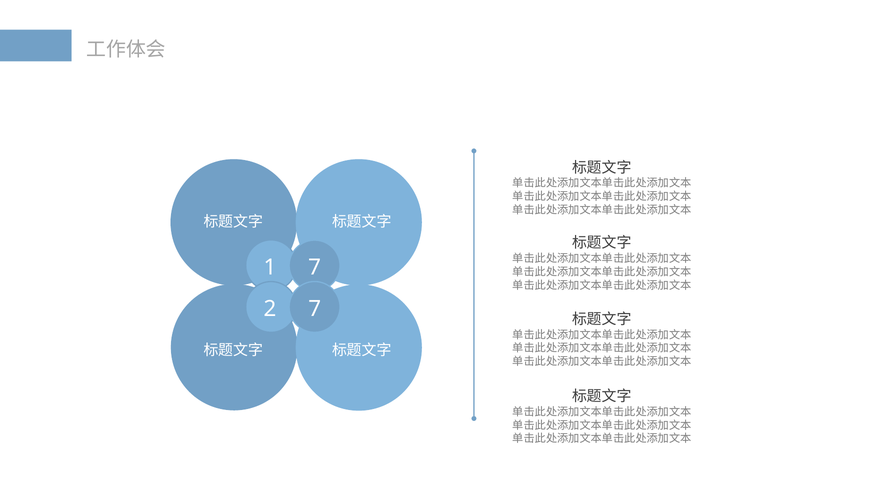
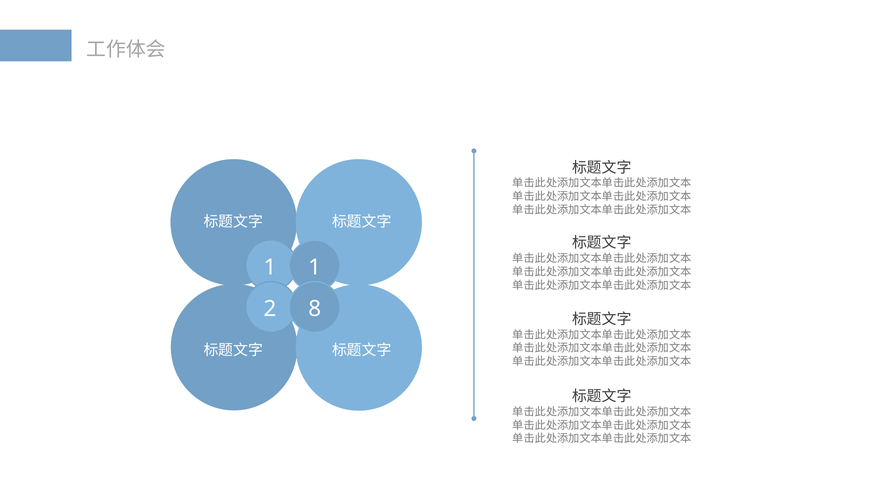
1 7: 7 -> 1 (315, 268)
2 7: 7 -> 8 (315, 309)
